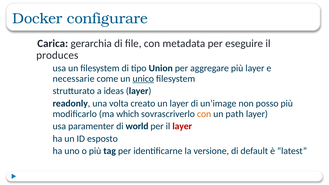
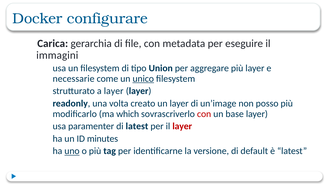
produces: produces -> immagini (57, 55)
a ideas: ideas -> layer (114, 91)
con colour: orange -> red (204, 114)
path: path -> base (235, 114)
di world: world -> latest (137, 126)
esposto: esposto -> minutes (102, 139)
uno underline: none -> present (72, 151)
